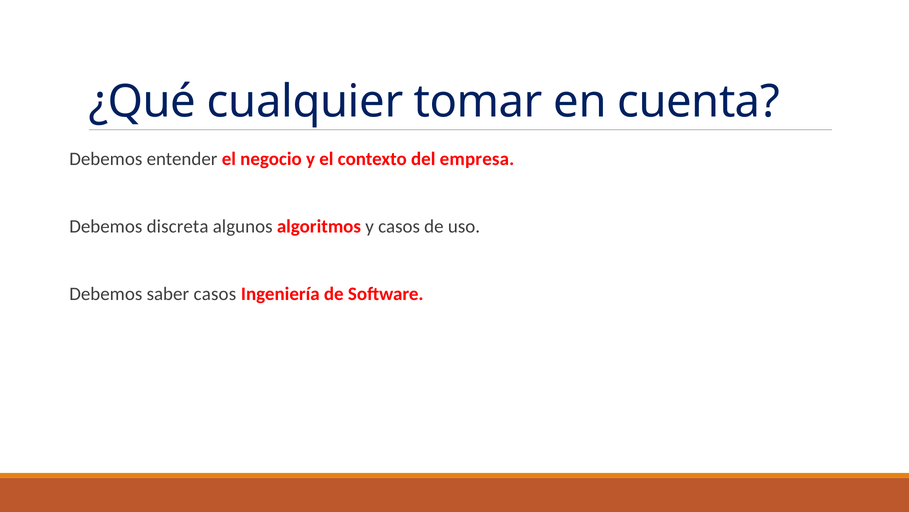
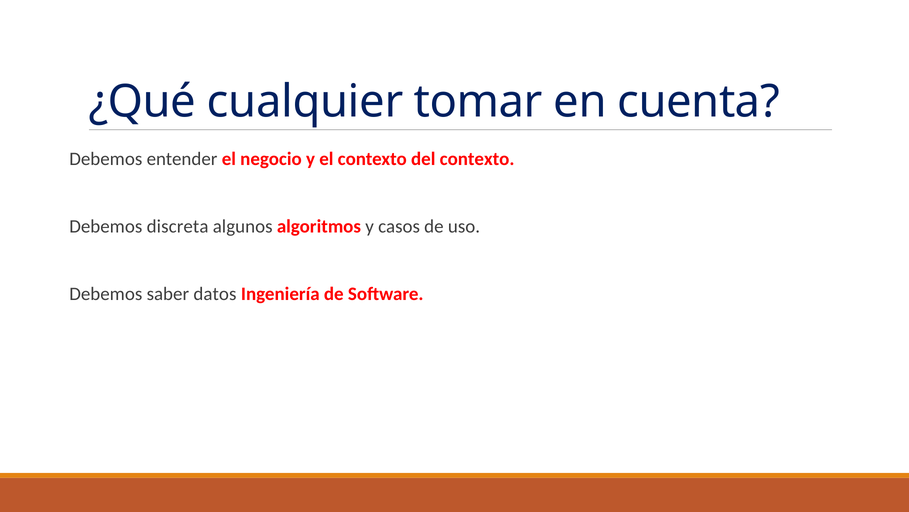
del empresa: empresa -> contexto (477, 159)
saber casos: casos -> datos (215, 294)
